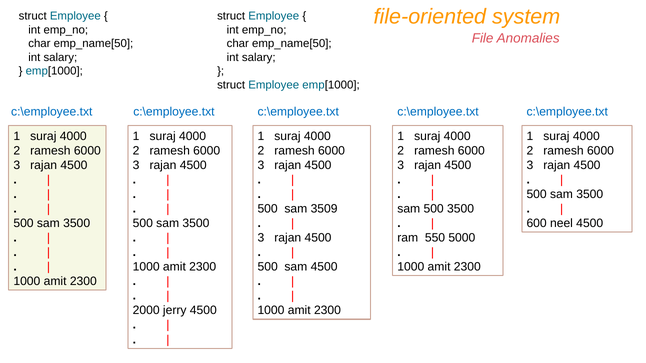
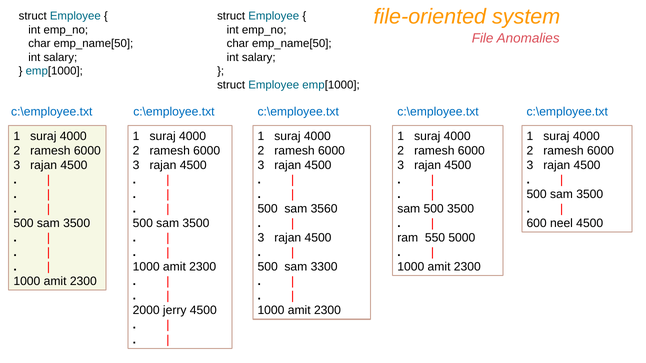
3509: 3509 -> 3560 (324, 209)
sam 4500: 4500 -> 3300 (324, 267)
